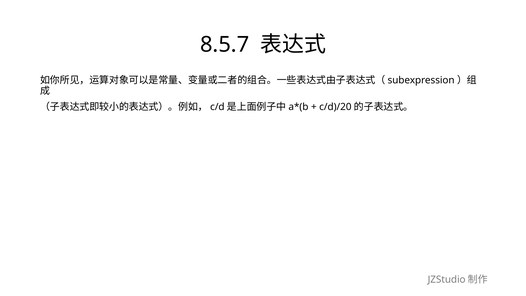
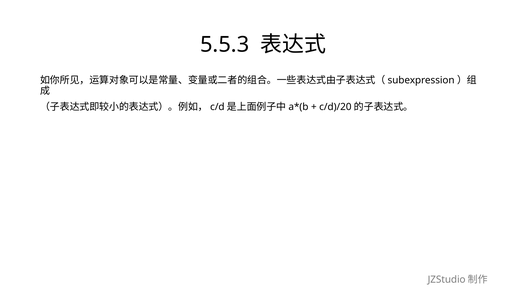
8.5.7: 8.5.7 -> 5.5.3 (225, 45)
